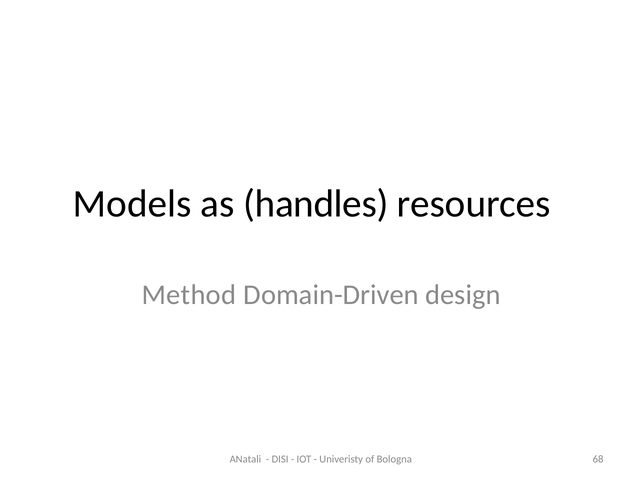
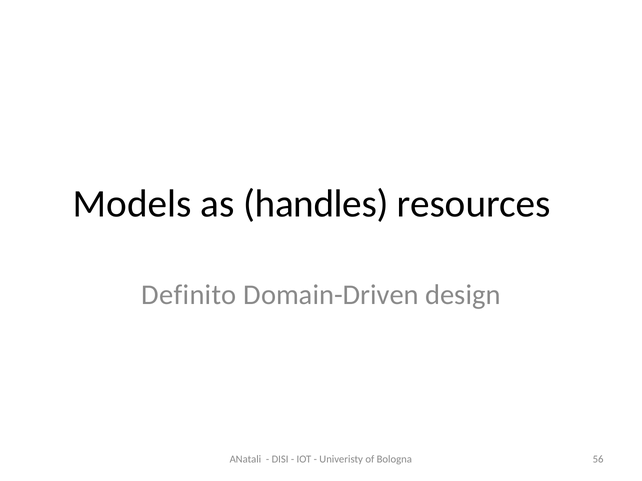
Method: Method -> Definito (189, 295)
68: 68 -> 56 (598, 460)
